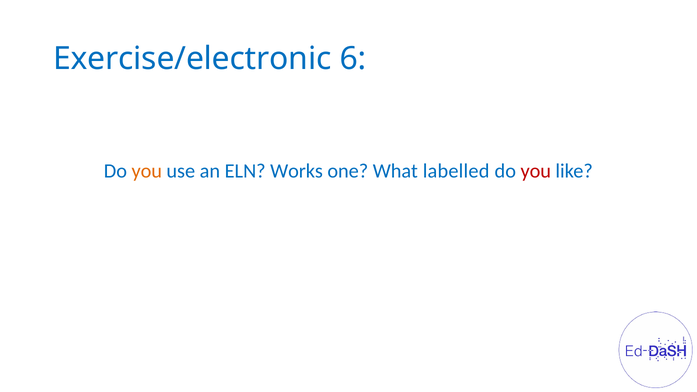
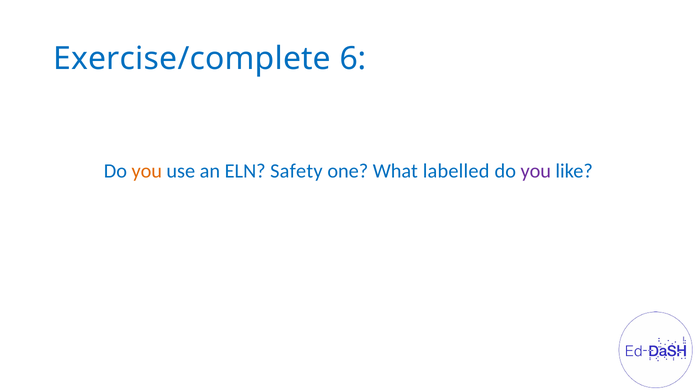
Exercise/electronic: Exercise/electronic -> Exercise/complete (192, 59)
Works: Works -> Safety (296, 171)
you colour: red -> purple (536, 171)
